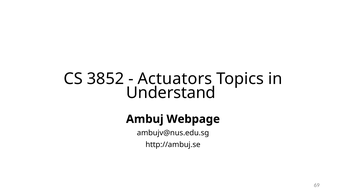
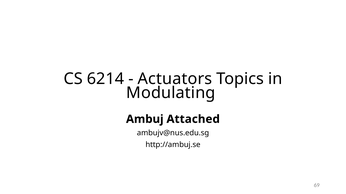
3852: 3852 -> 6214 (106, 79)
Understand: Understand -> Modulating (171, 93)
Webpage: Webpage -> Attached (193, 119)
